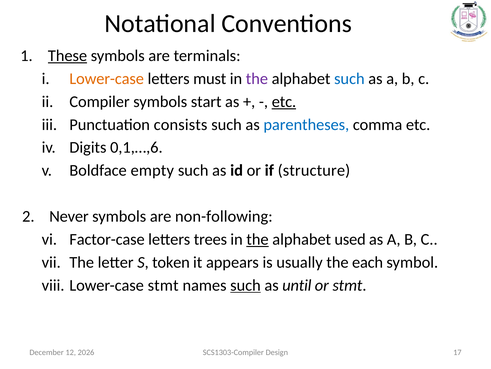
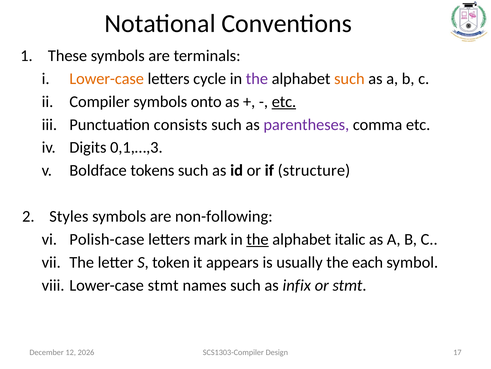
These underline: present -> none (67, 56)
must: must -> cycle (210, 79)
such colour: blue -> orange (349, 79)
start: start -> onto (206, 101)
parentheses colour: blue -> purple (306, 124)
0,1,…,6: 0,1,…,6 -> 0,1,…,3 (136, 147)
empty: empty -> tokens (152, 170)
Never: Never -> Styles (69, 216)
Factor-case: Factor-case -> Polish-case (107, 239)
trees: trees -> mark (210, 239)
used: used -> italic (350, 239)
such underline: present -> none (245, 285)
until: until -> infix (297, 285)
